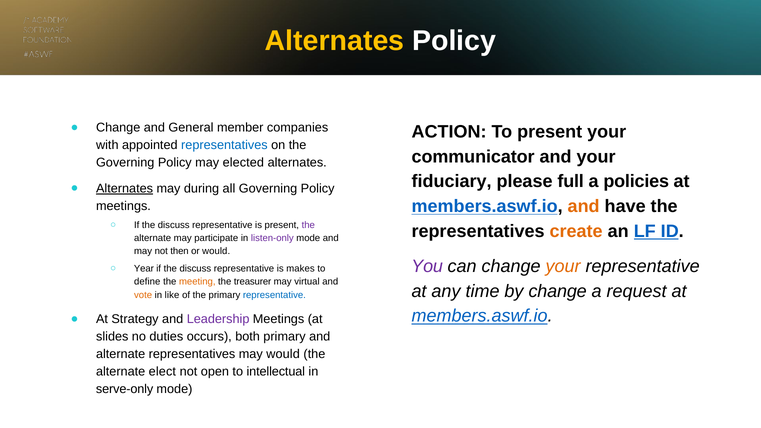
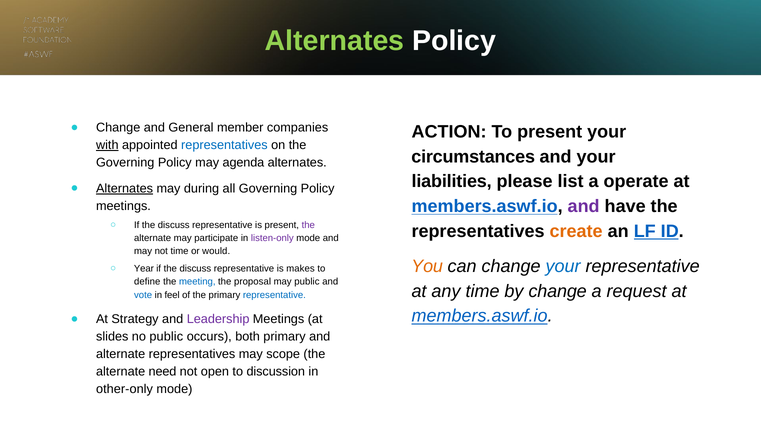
Alternates colour: yellow -> light green (335, 41)
with underline: none -> present (107, 145)
communicator: communicator -> circumstances (473, 157)
elected: elected -> agenda (243, 163)
fiduciary: fiduciary -> liabilities (452, 182)
full: full -> list (571, 182)
policies: policies -> operate (636, 182)
and colour: orange -> purple (584, 206)
not then: then -> time (179, 251)
You colour: purple -> orange (427, 266)
your colour: orange -> blue (563, 266)
meeting colour: orange -> blue (197, 282)
treasurer: treasurer -> proposal (253, 282)
may virtual: virtual -> public (307, 282)
vote colour: orange -> blue (143, 295)
like: like -> feel (172, 295)
no duties: duties -> public (166, 337)
may would: would -> scope (283, 354)
elect: elect -> need (163, 372)
intellectual: intellectual -> discussion (276, 372)
serve-only: serve-only -> other-only (125, 389)
